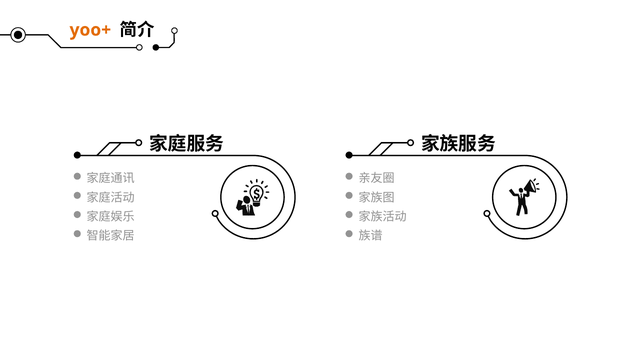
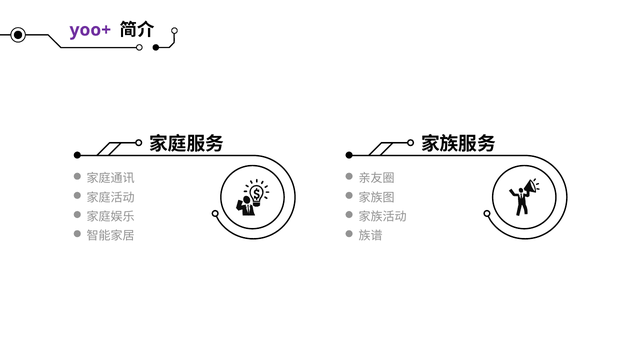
yoo+ colour: orange -> purple (90, 30)
